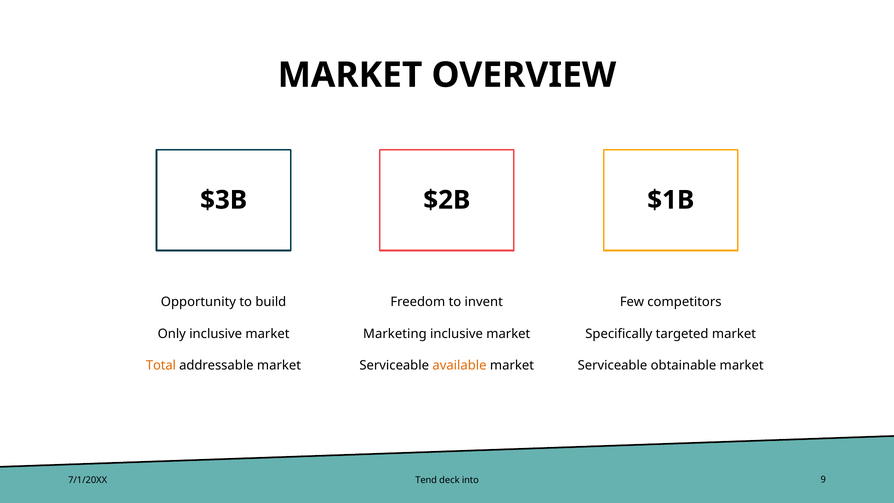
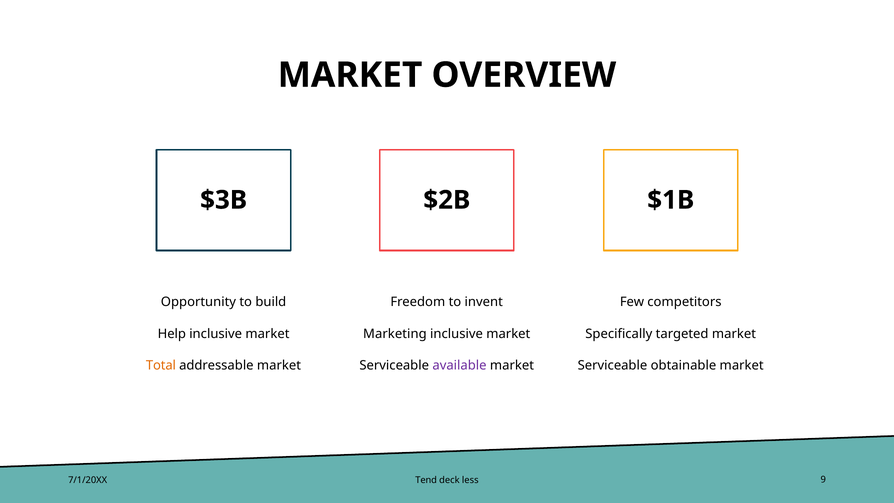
Only: Only -> Help (172, 334)
available colour: orange -> purple (460, 365)
into: into -> less (470, 480)
